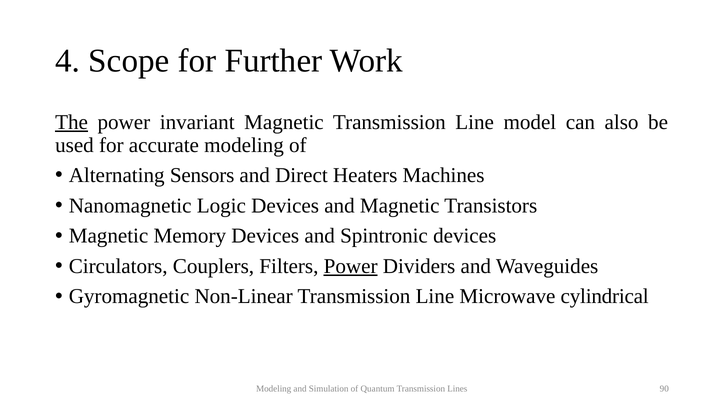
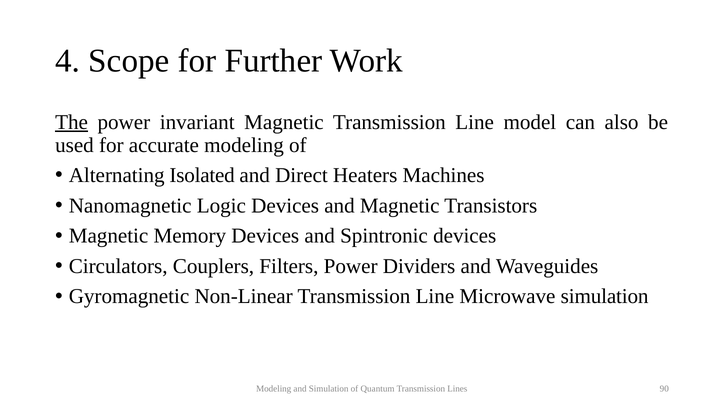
Sensors: Sensors -> Isolated (202, 175)
Power underline: present -> none (351, 266)
Microwave cylindrical: cylindrical -> simulation (605, 297)
